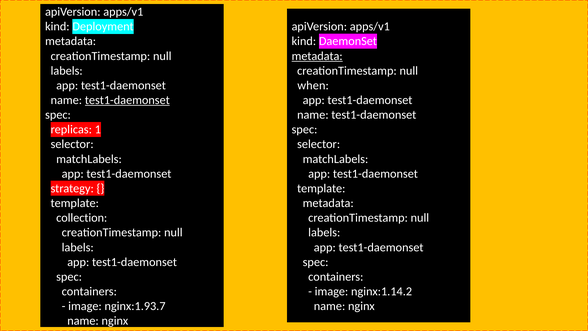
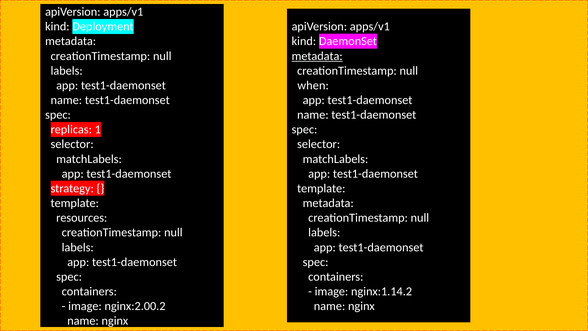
test1-daemonset underline: present -> none (127, 100)
collection: collection -> resources (82, 218)
nginx:1.93.7: nginx:1.93.7 -> nginx:2.00.2 (135, 306)
